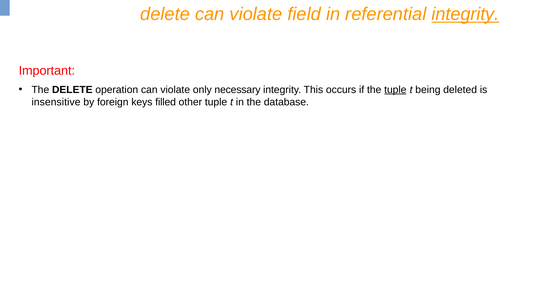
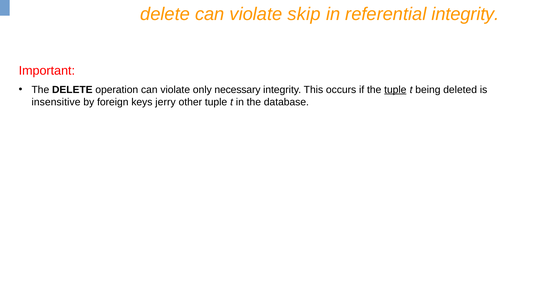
field: field -> skip (304, 14)
integrity underline: present -> none (465, 14)
filled: filled -> jerry (166, 102)
